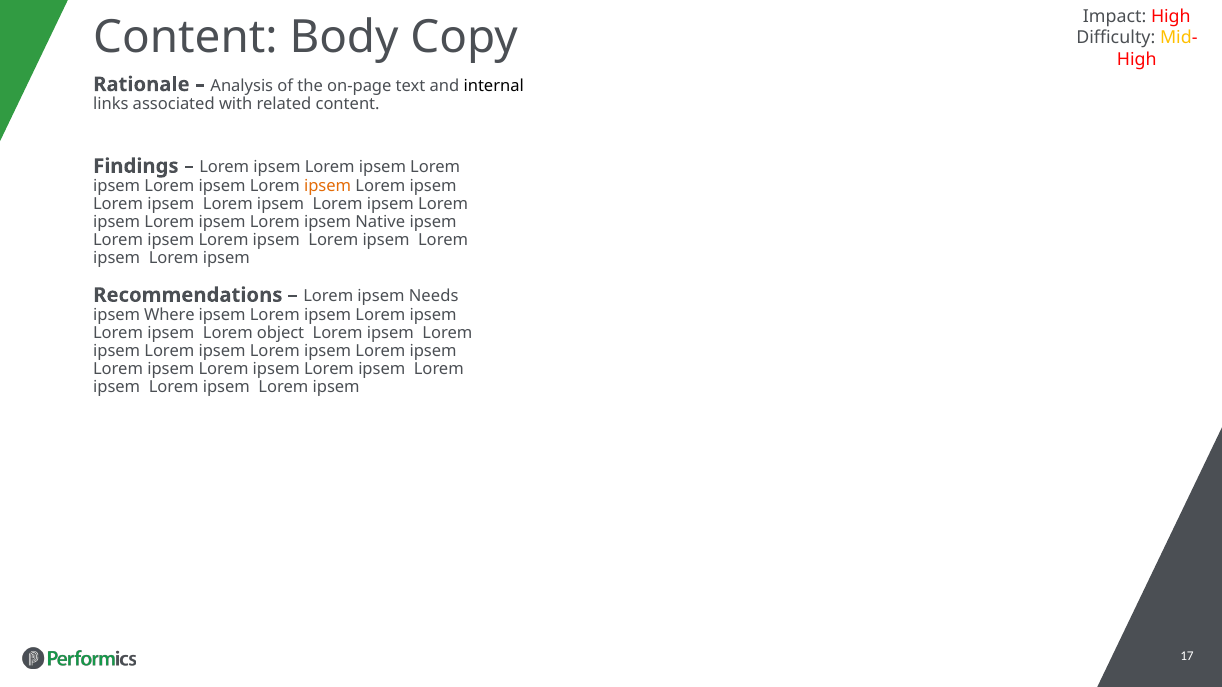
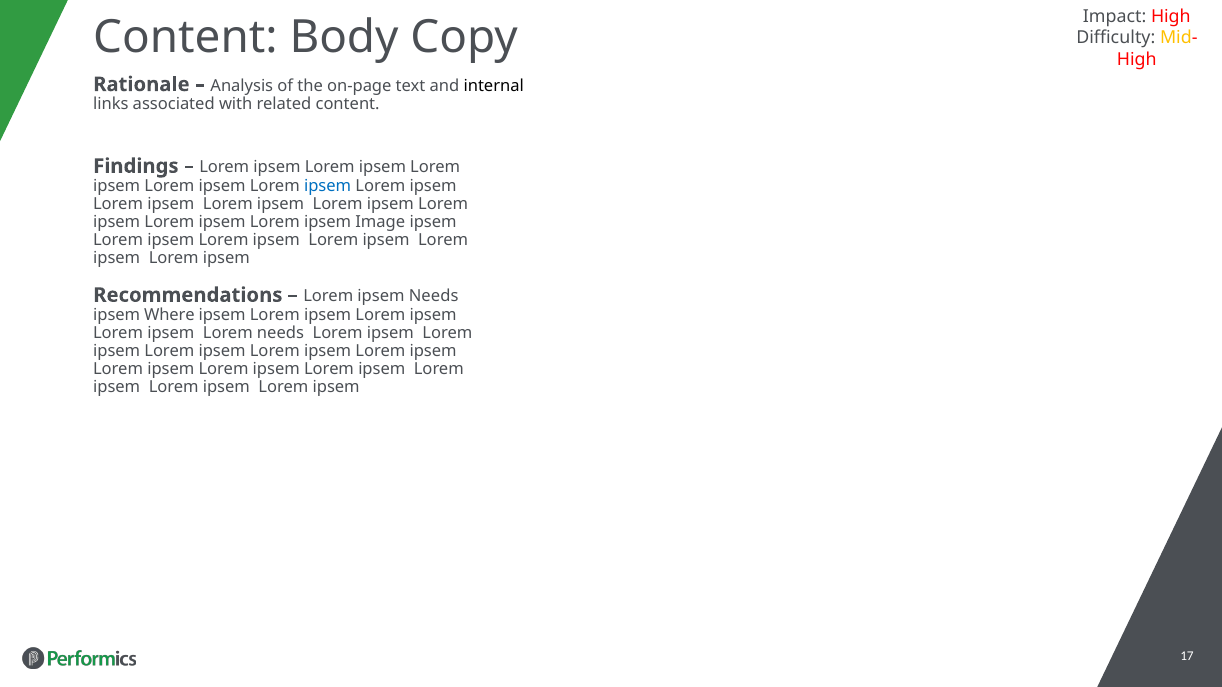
ipsem colour: orange -> blue (328, 186)
Native: Native -> Image (380, 222)
Lorem object: object -> needs (281, 333)
